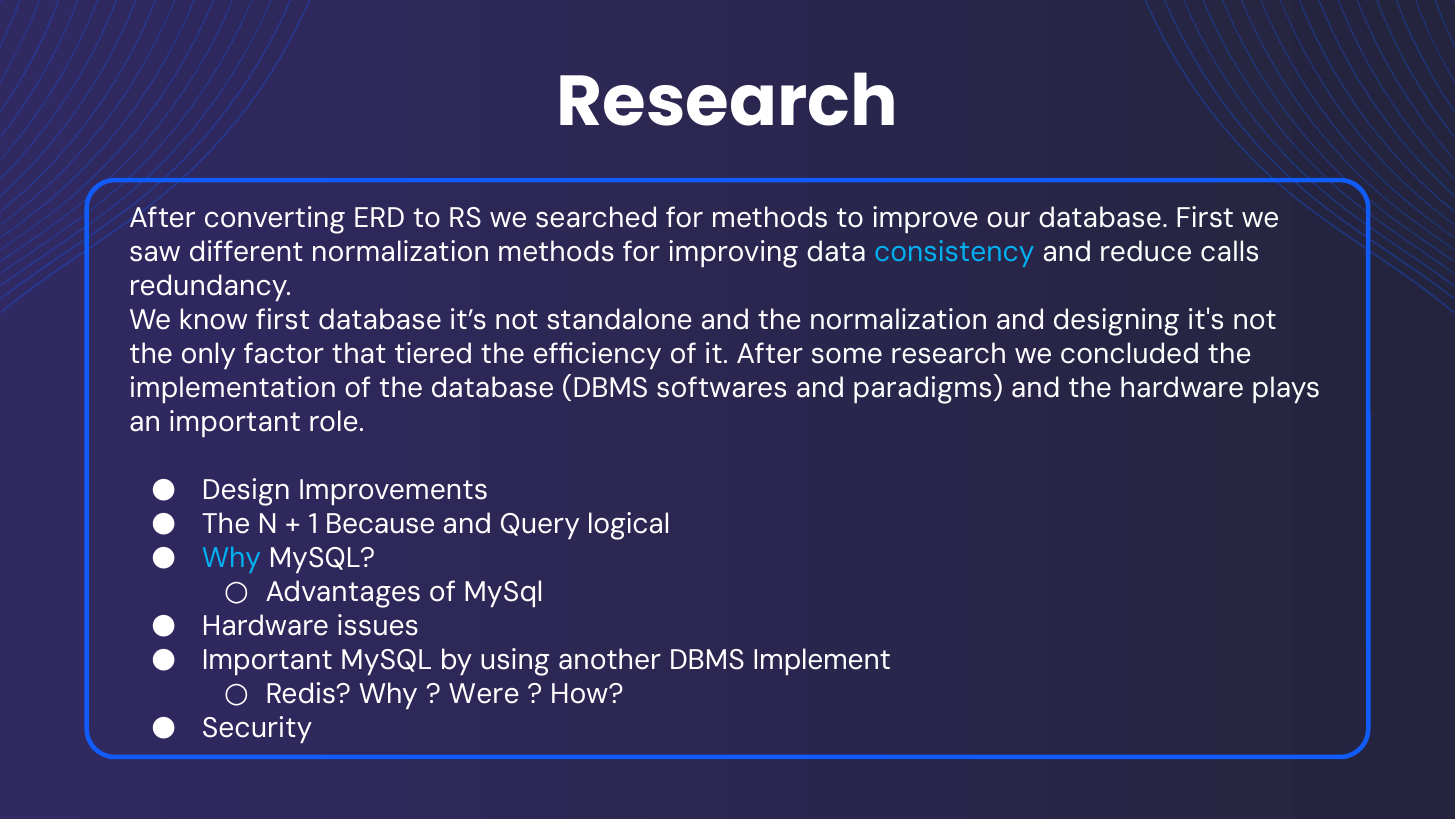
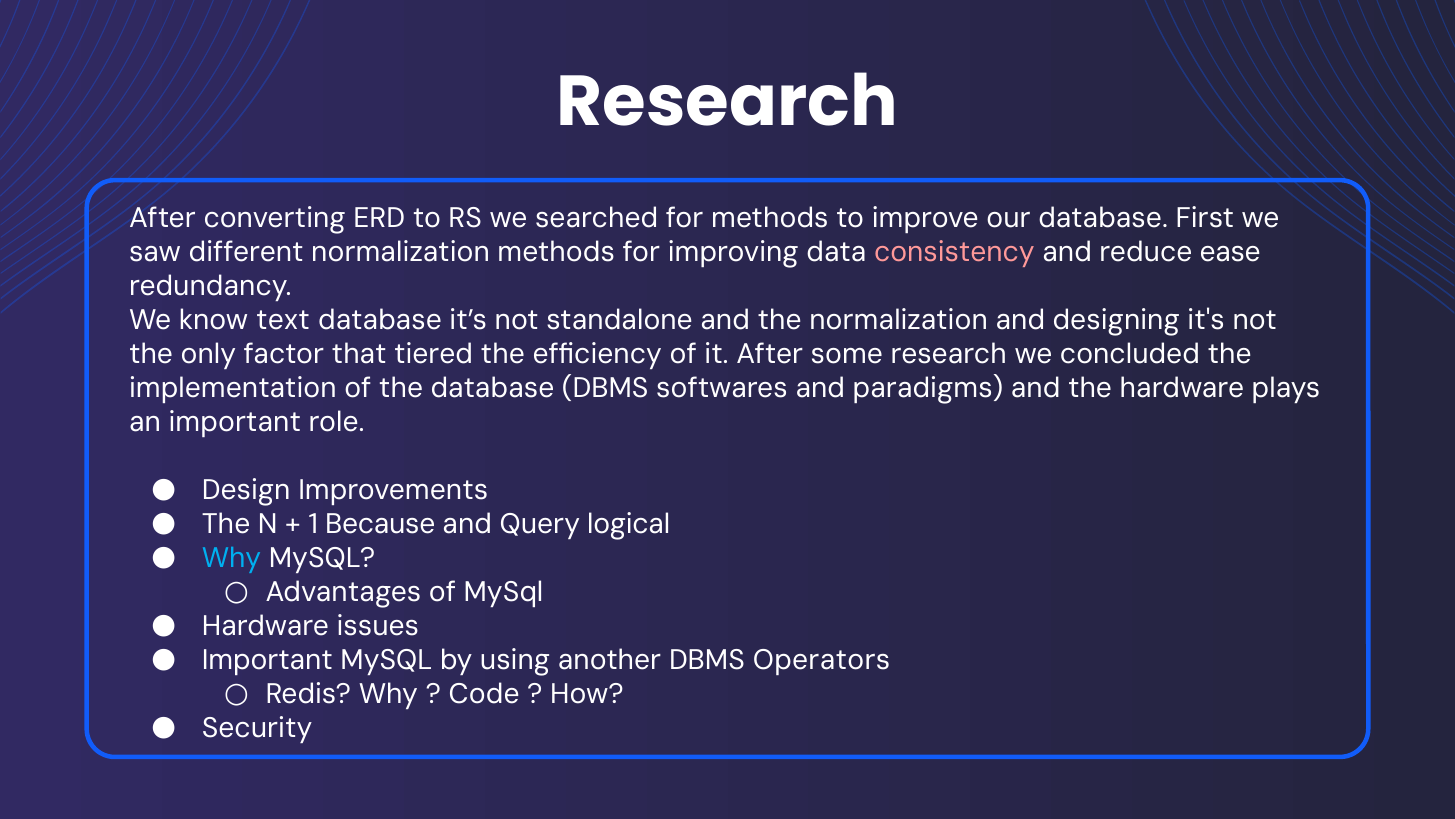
consistency colour: light blue -> pink (954, 252)
calls: calls -> ease (1230, 252)
know first: first -> text (283, 320)
Implement: Implement -> Operators (822, 660)
Were: Were -> Code (484, 694)
